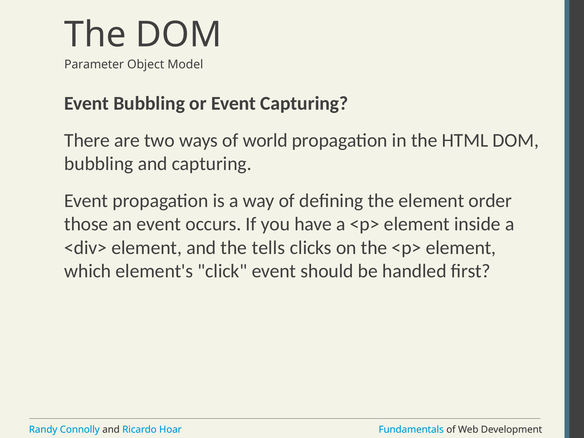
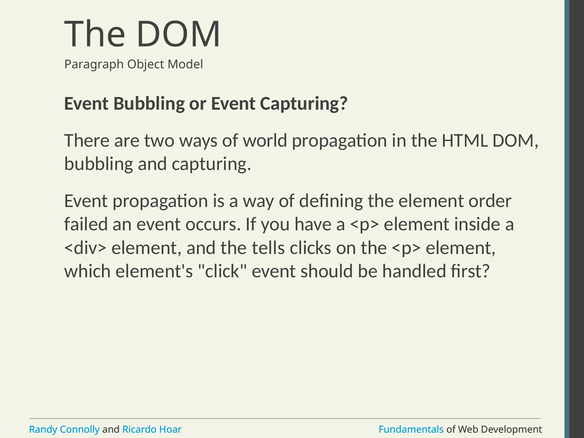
Parameter: Parameter -> Paragraph (94, 65)
those: those -> failed (86, 224)
